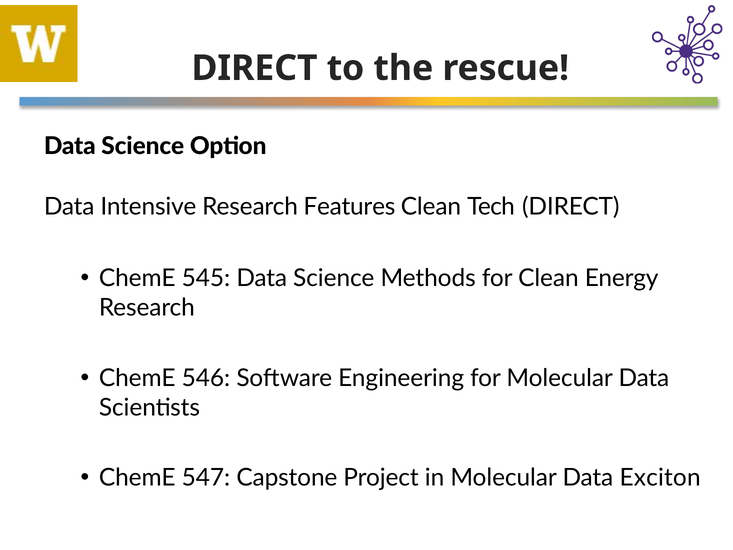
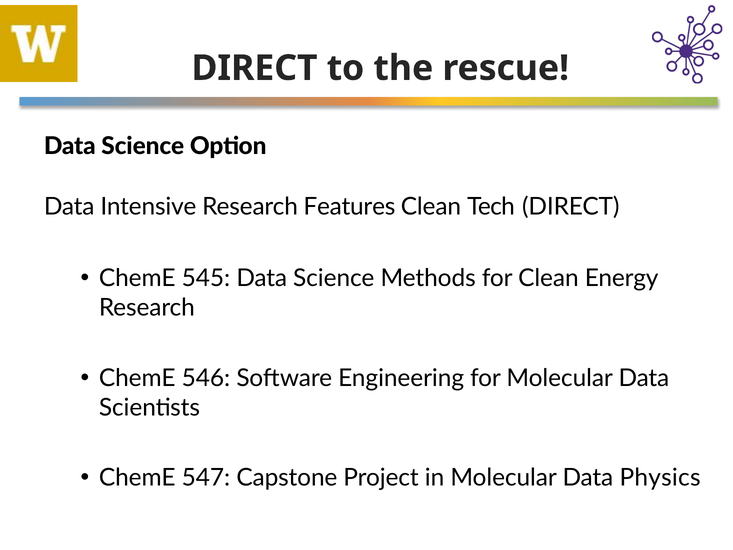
Exciton: Exciton -> Physics (660, 478)
